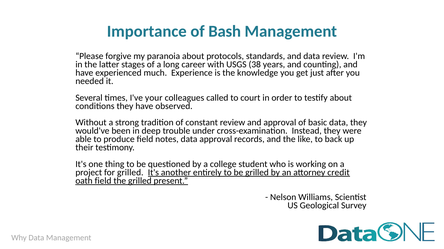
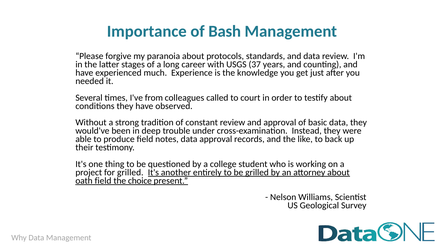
38: 38 -> 37 (255, 65)
your: your -> from (154, 98)
attorney credit: credit -> about (338, 173)
the grilled: grilled -> choice (140, 181)
